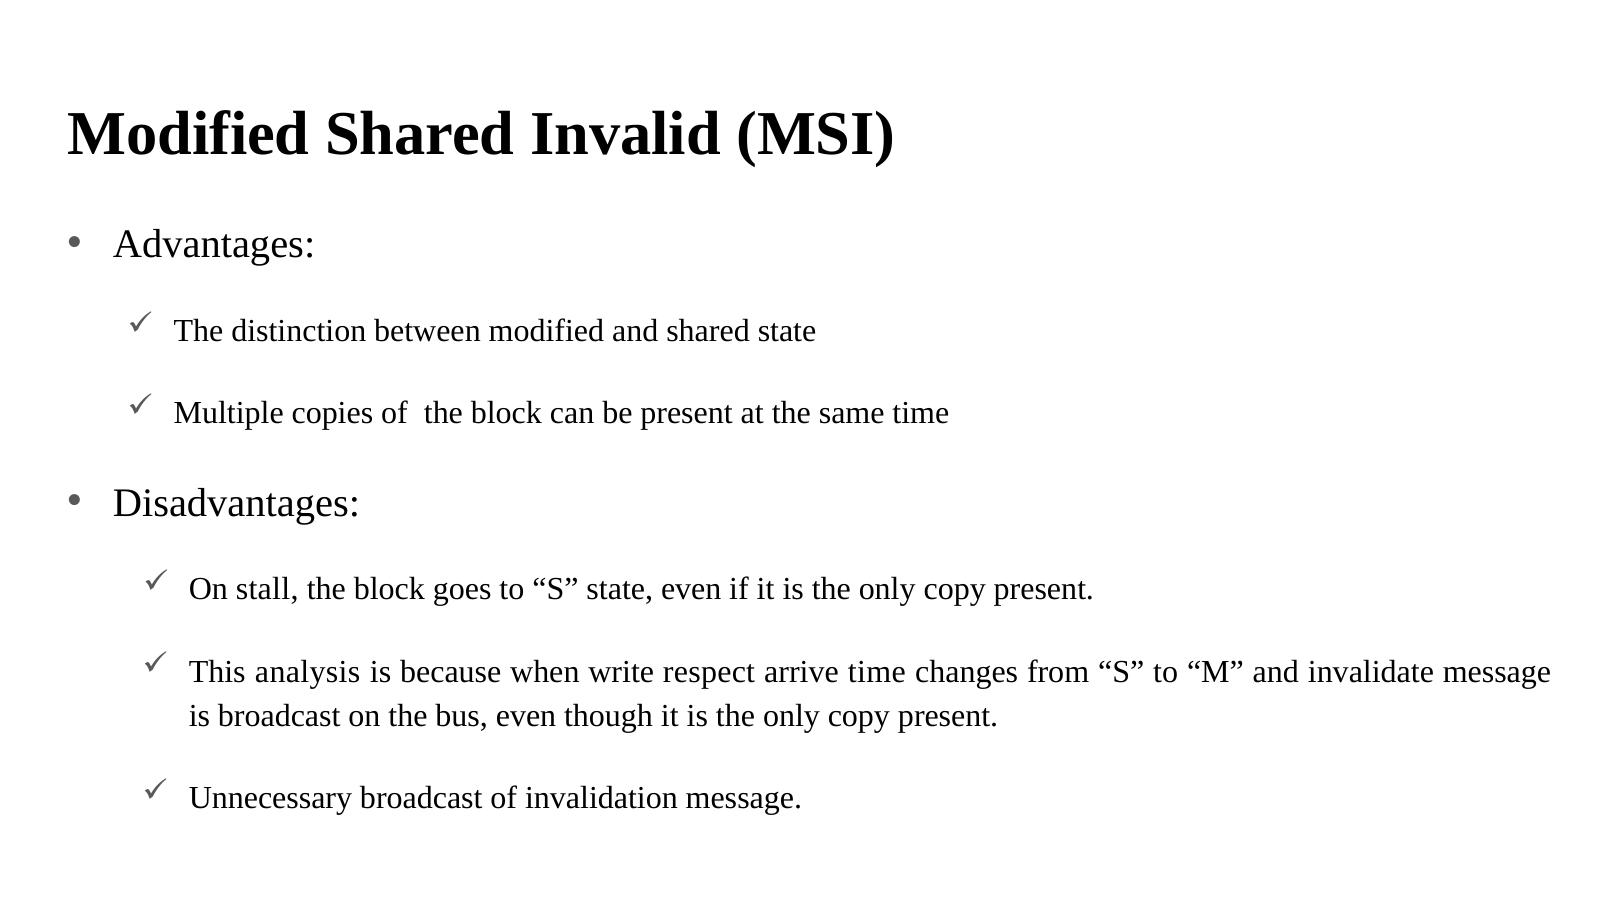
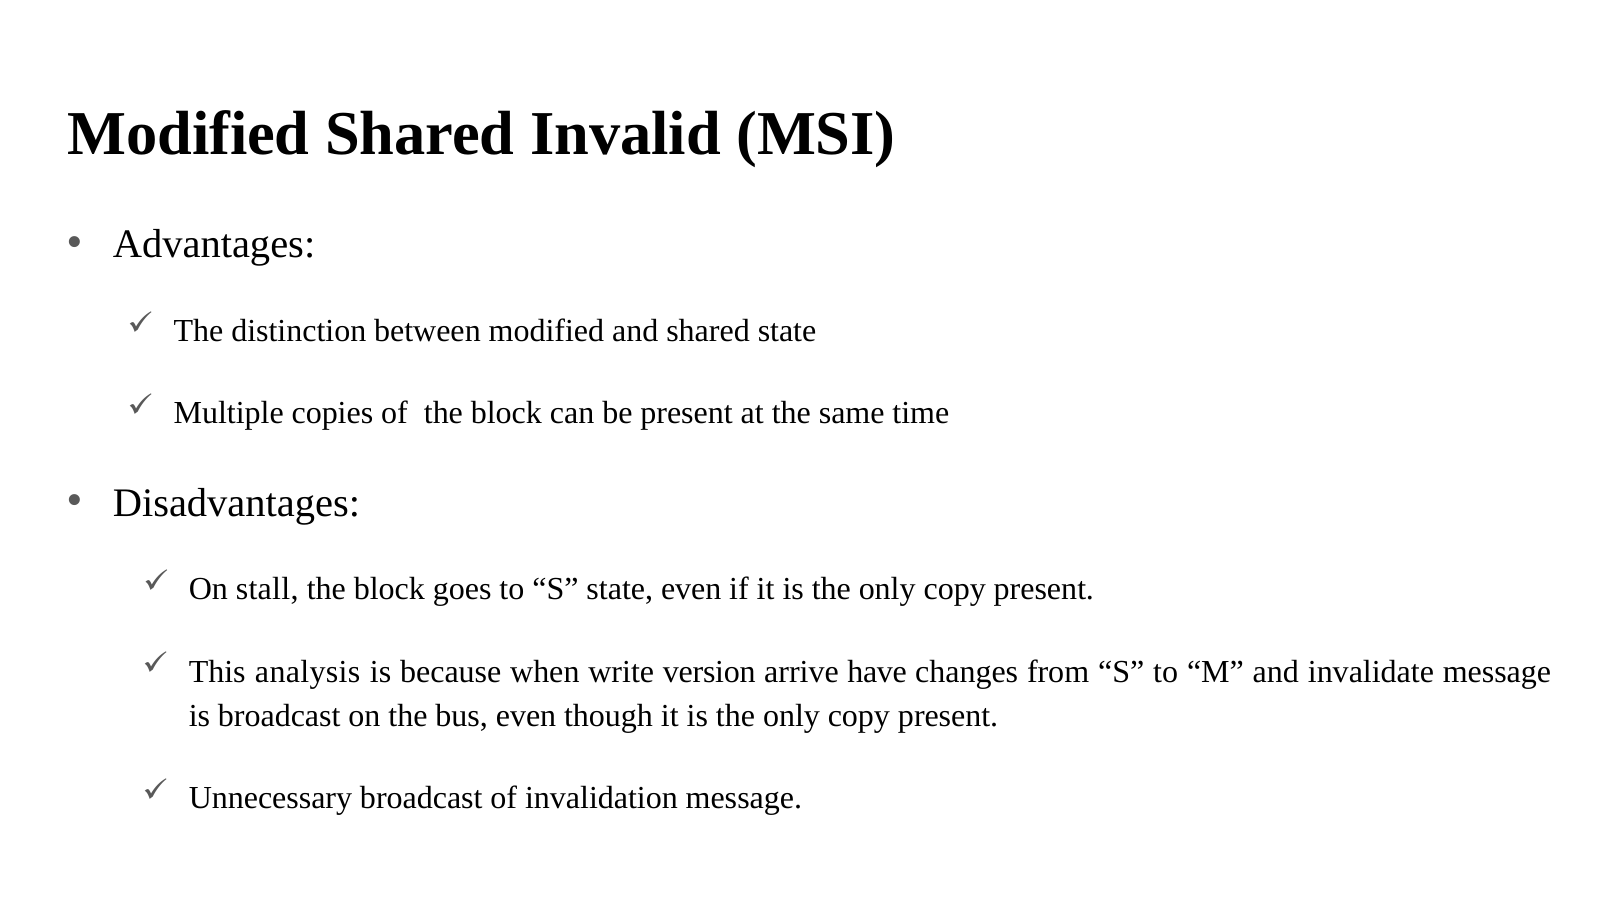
respect: respect -> version (709, 672)
arrive time: time -> have (877, 672)
